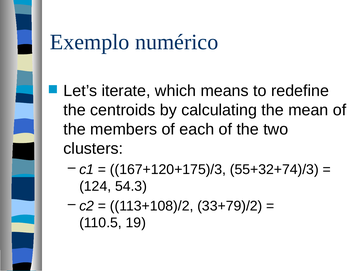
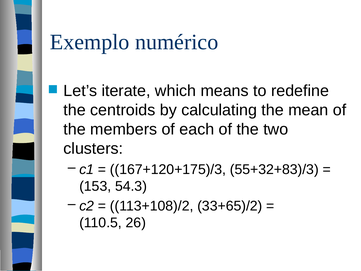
55+32+74)/3: 55+32+74)/3 -> 55+32+83)/3 (274, 169)
124: 124 -> 153 (95, 186)
33+79)/2: 33+79)/2 -> 33+65)/2 (230, 206)
19: 19 -> 26 (136, 223)
